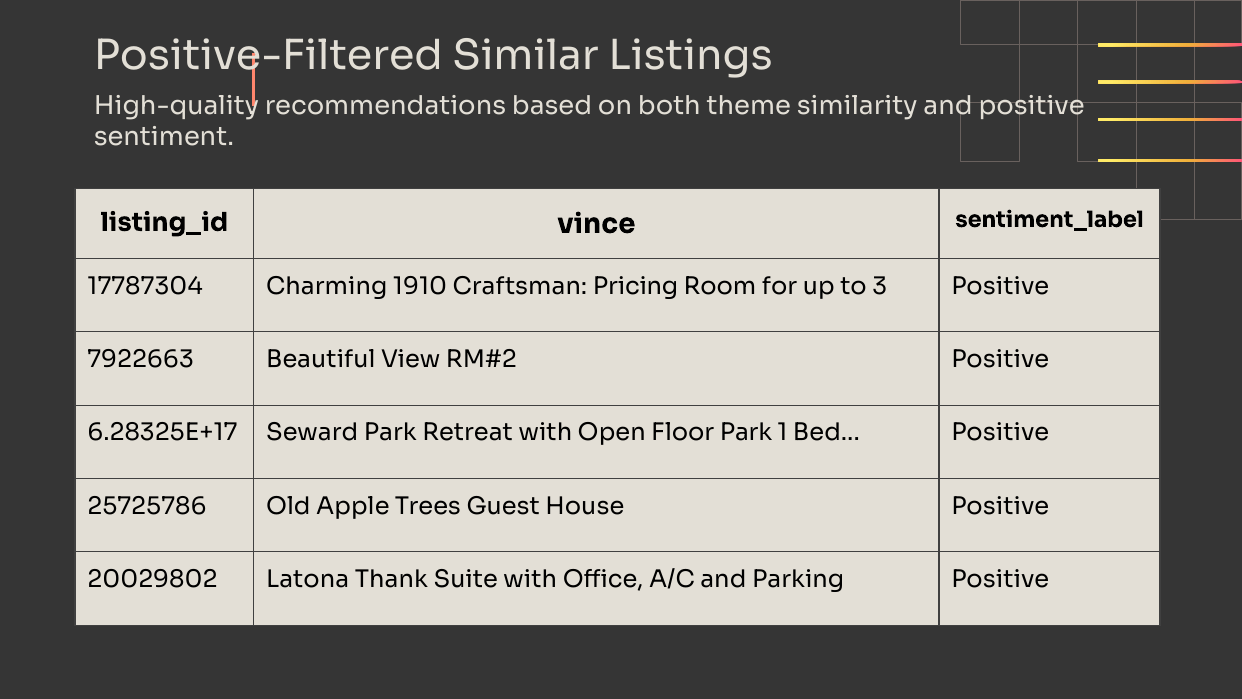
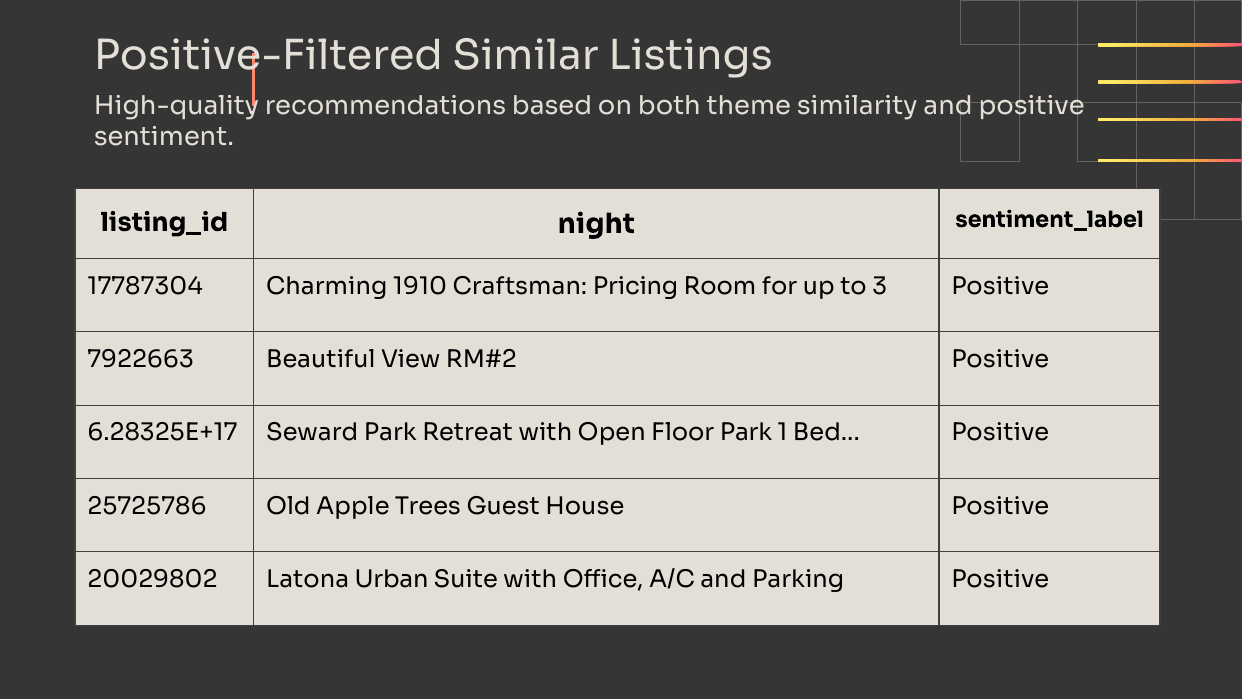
vince: vince -> night (596, 224)
Thank: Thank -> Urban (392, 579)
